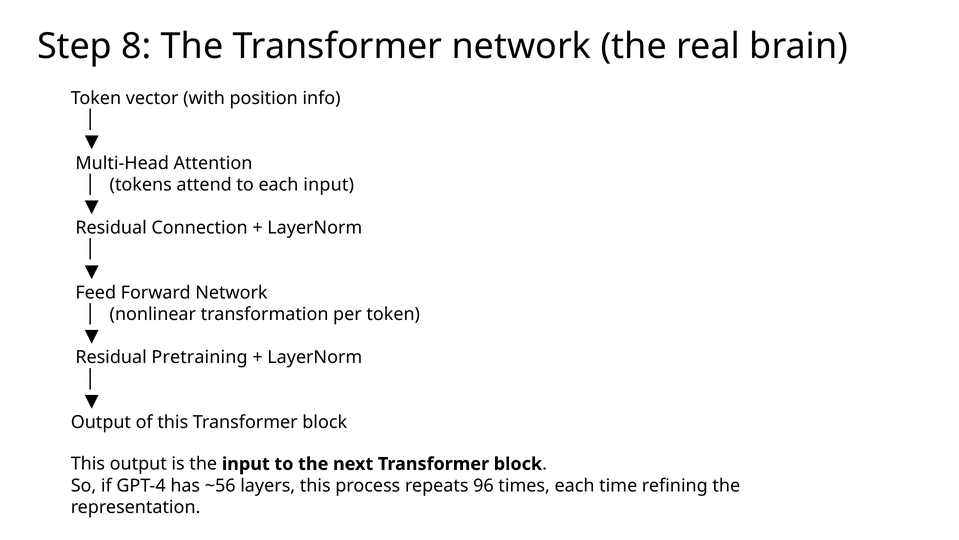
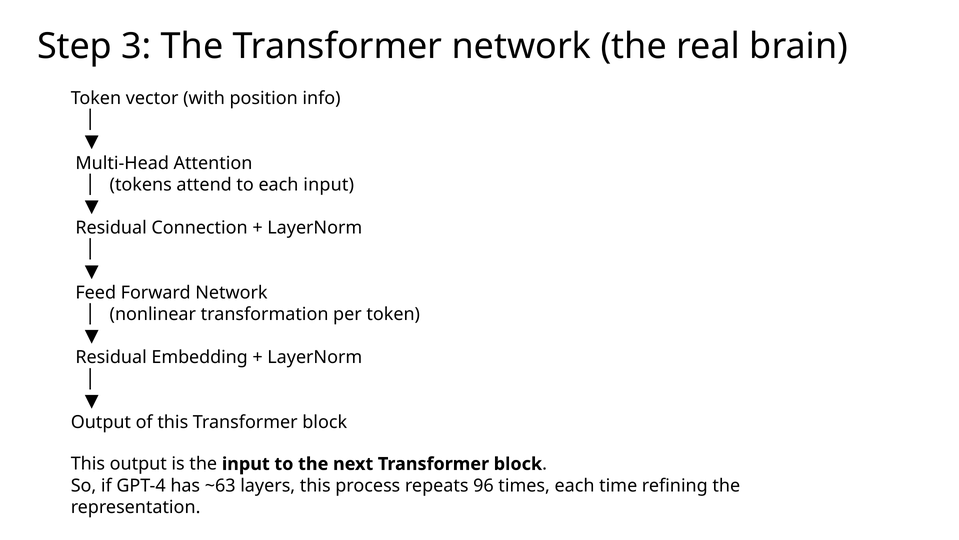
8: 8 -> 3 (136, 46)
Pretraining: Pretraining -> Embedding (200, 357)
~56: ~56 -> ~63 (220, 485)
